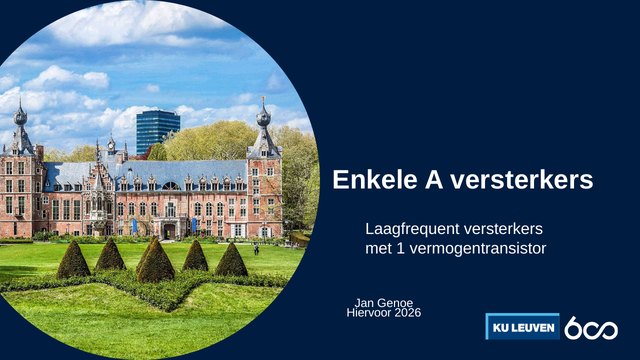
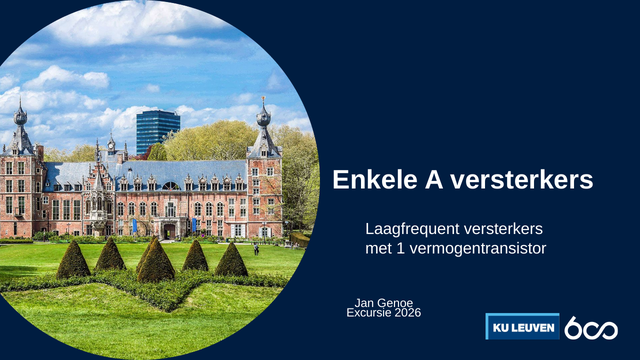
Hiervoor: Hiervoor -> Excursie (369, 313)
